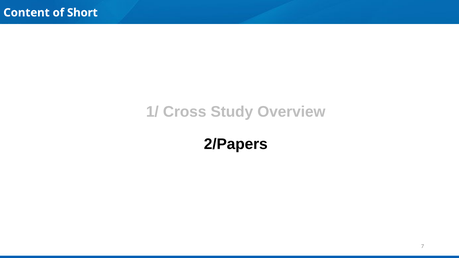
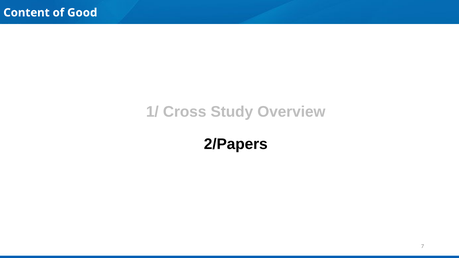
Short: Short -> Good (82, 13)
